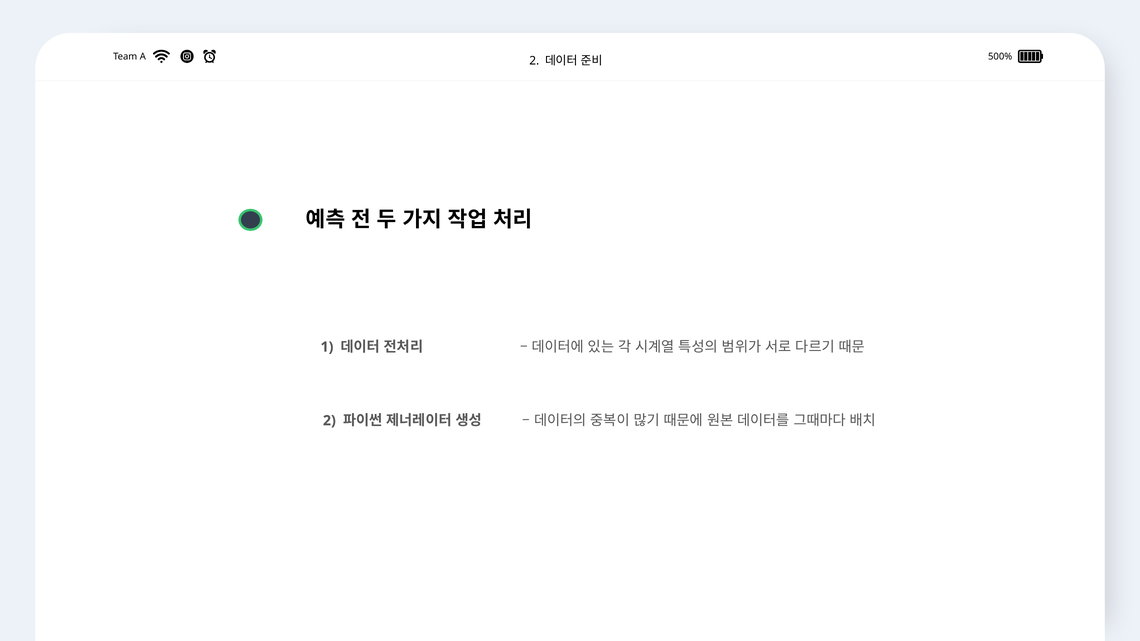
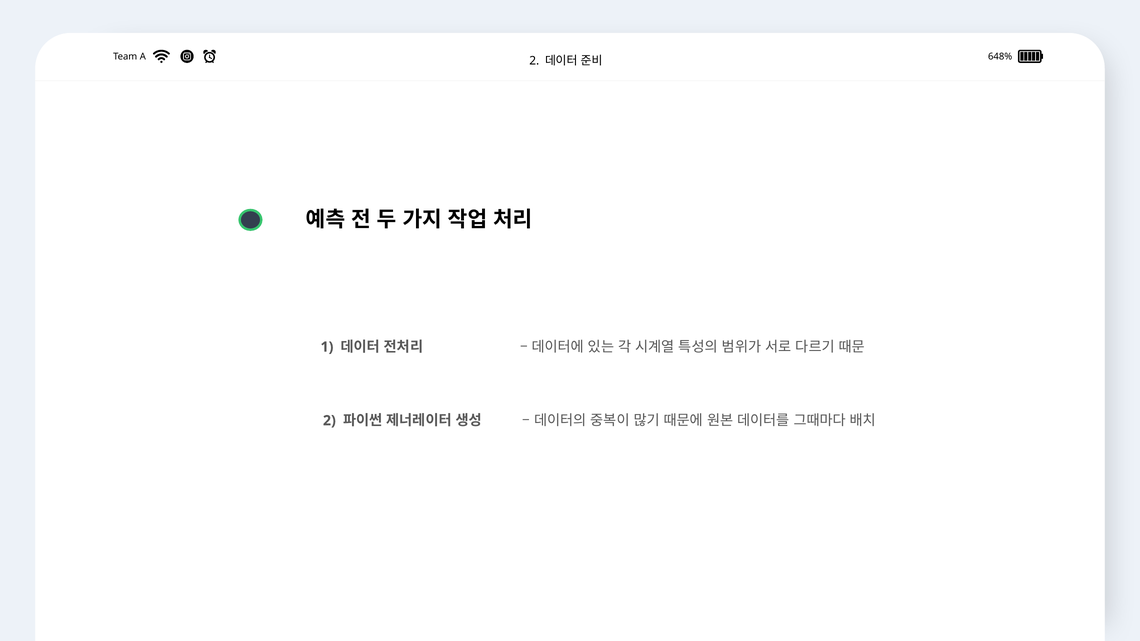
500%: 500% -> 648% (1000, 57)
